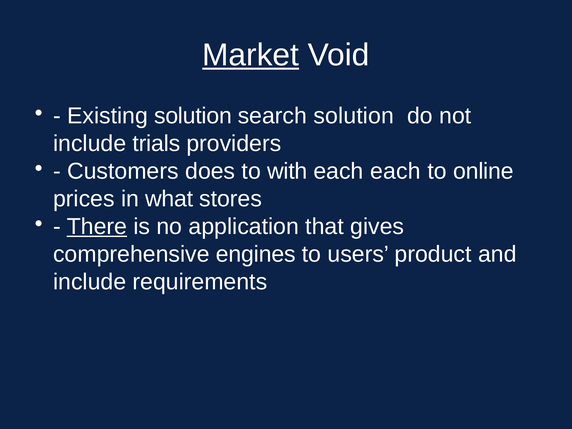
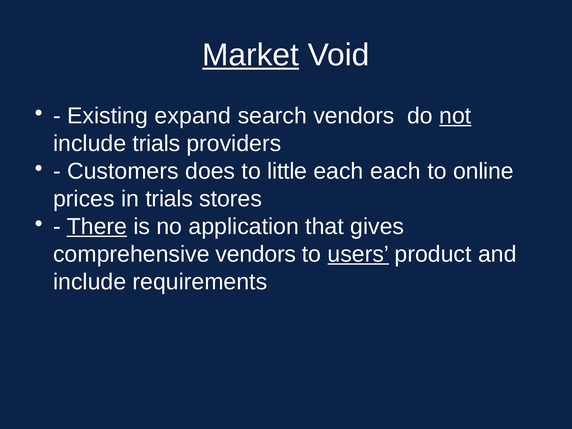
Existing solution: solution -> expand (193, 116)
search solution: solution -> vendors (354, 116)
not underline: none -> present (455, 116)
with: with -> little (287, 171)
in what: what -> trials (169, 199)
comprehensive engines: engines -> vendors (256, 254)
users underline: none -> present (358, 254)
